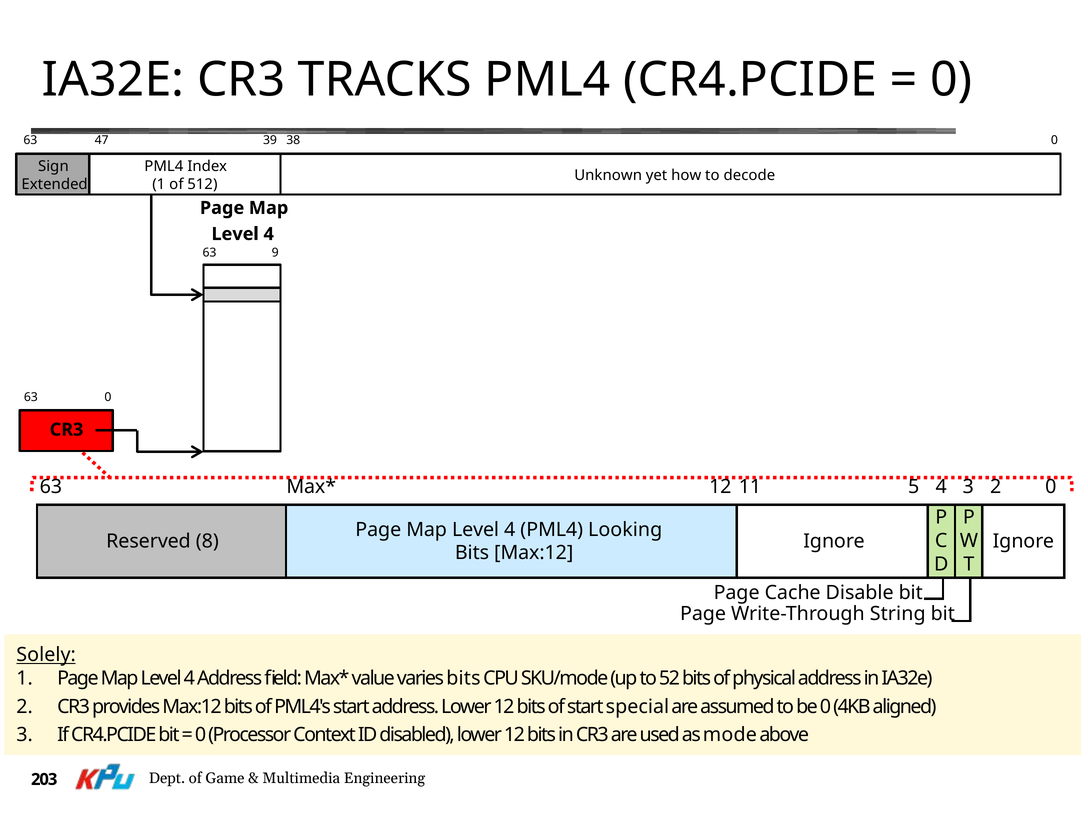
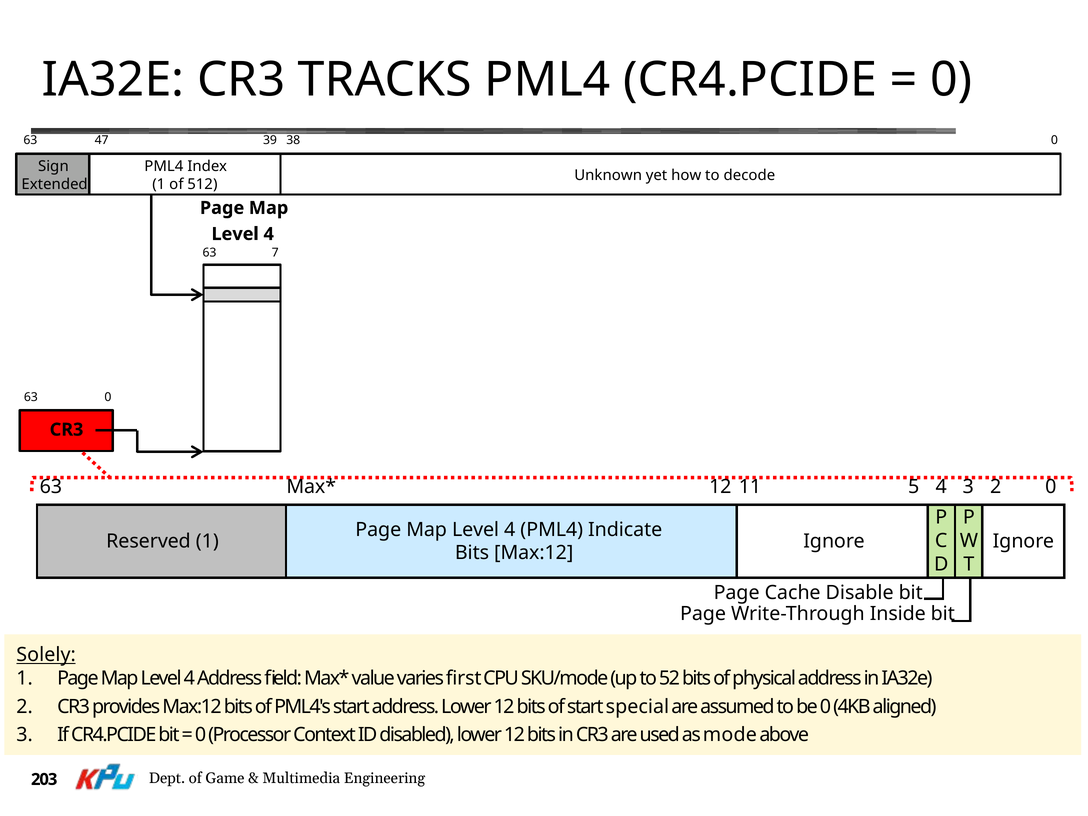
9: 9 -> 7 (275, 253)
Looking: Looking -> Indicate (625, 530)
Reserved 8: 8 -> 1 (207, 541)
String: String -> Inside (898, 614)
varies bits: bits -> first (464, 678)
